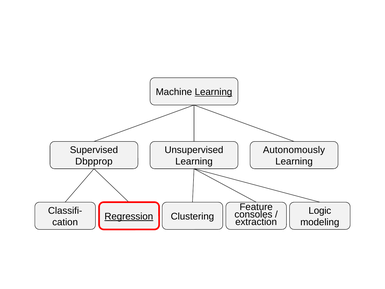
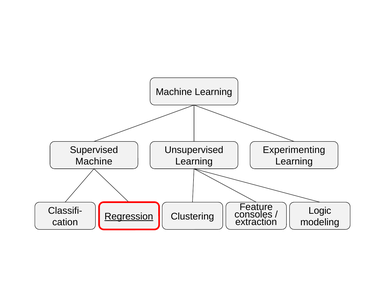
Learning underline: present -> none (213, 92)
Autonomously: Autonomously -> Experimenting (294, 150)
Dbpprop: Dbpprop -> Machine (94, 161)
